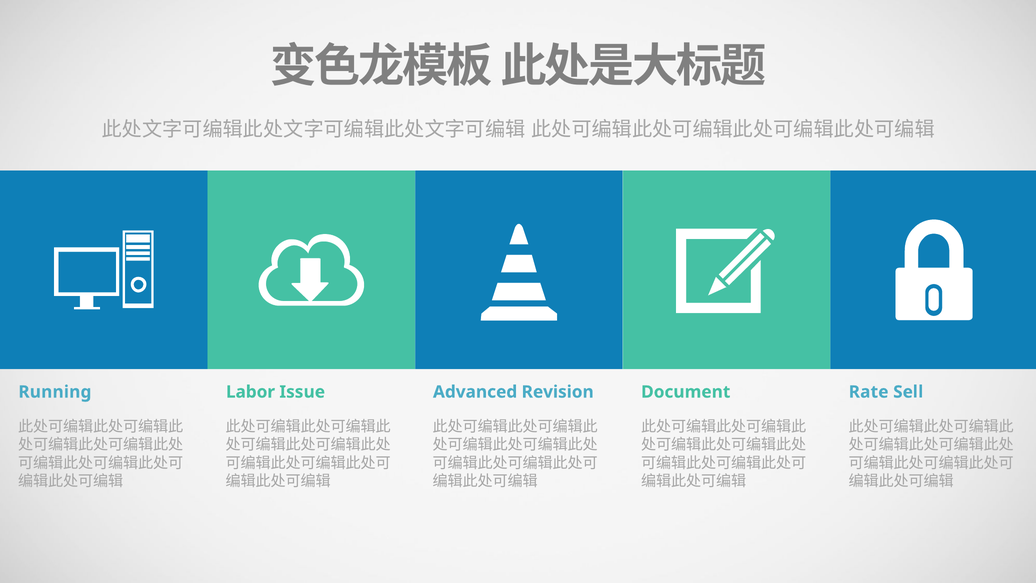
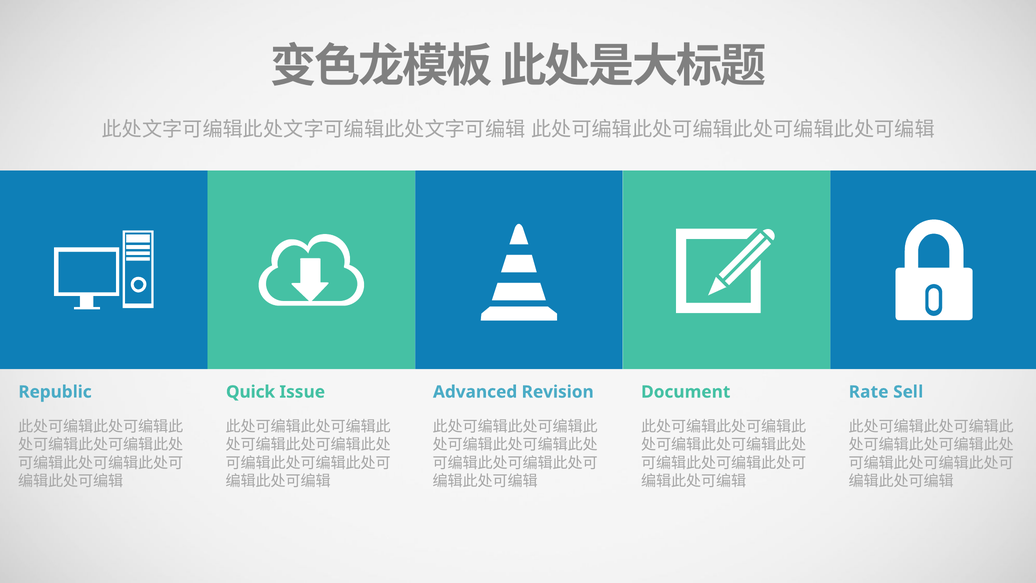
Running: Running -> Republic (55, 392)
Labor: Labor -> Quick (251, 392)
